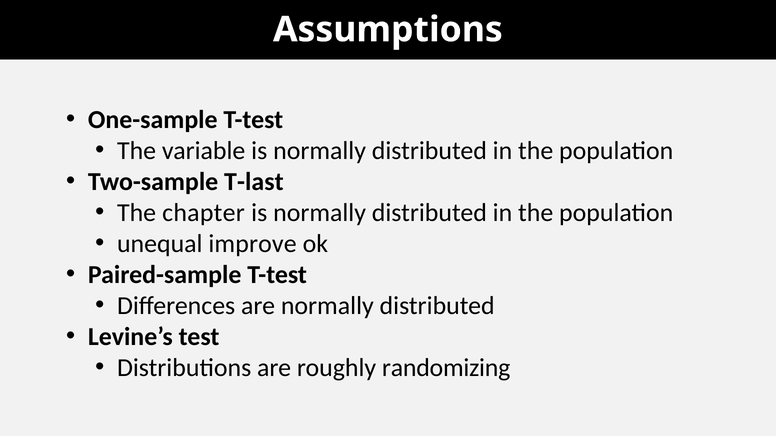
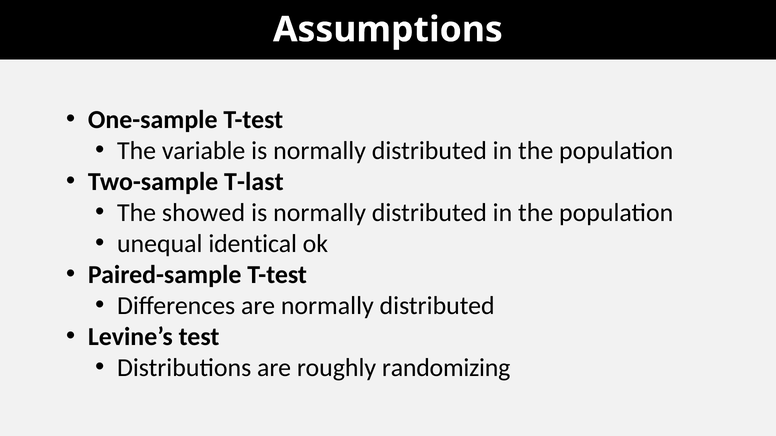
chapter: chapter -> showed (204, 213)
improve: improve -> identical (253, 244)
